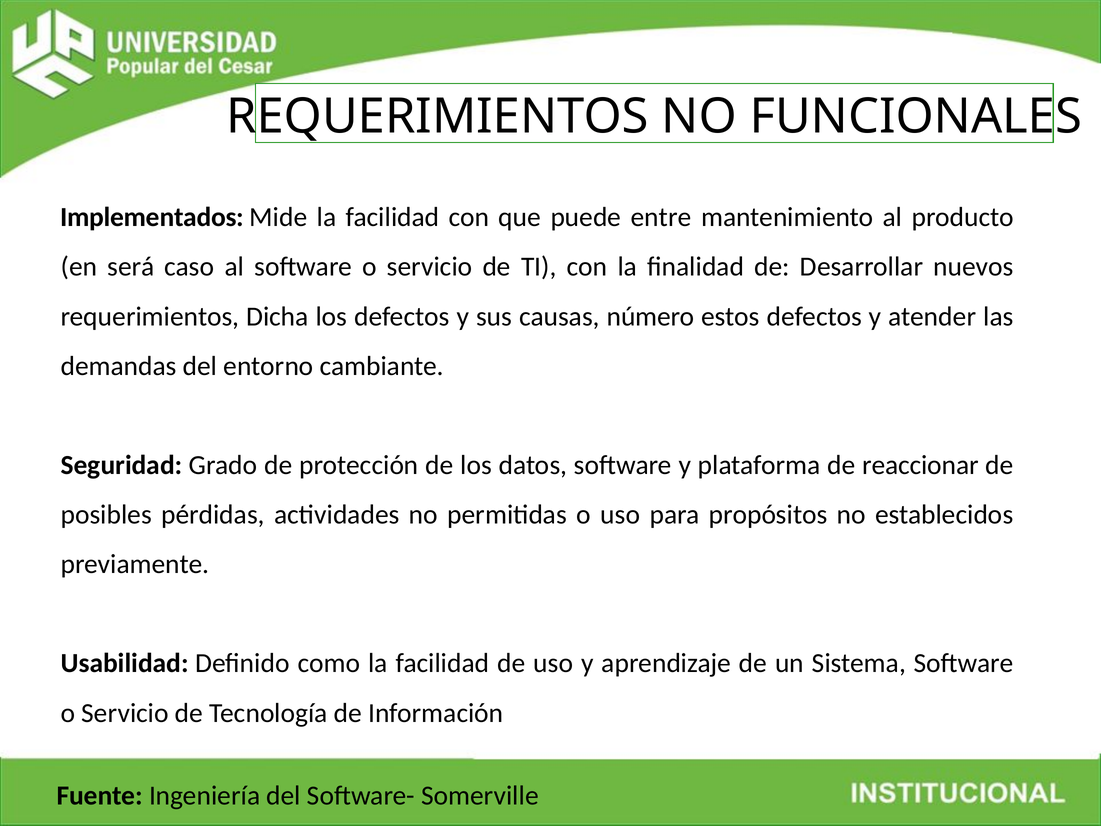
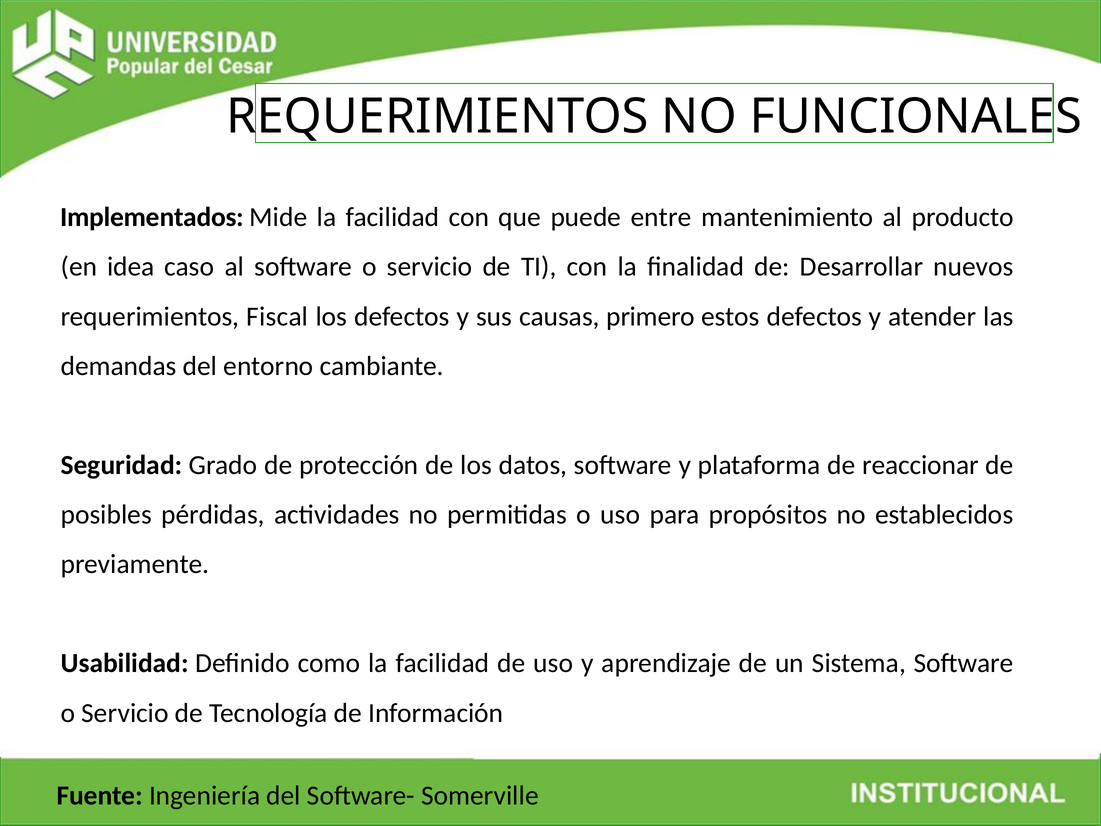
será: será -> idea (131, 267)
Dicha: Dicha -> Fiscal (277, 316)
número: número -> primero (651, 316)
